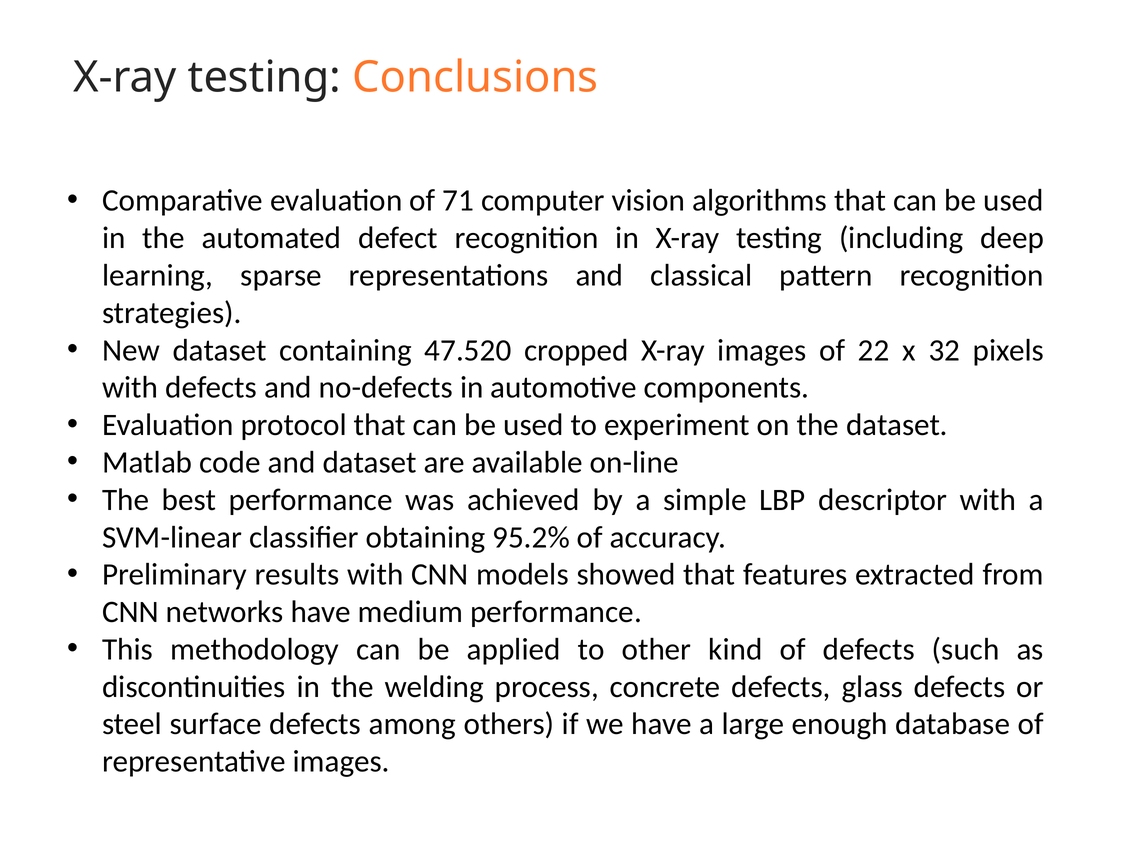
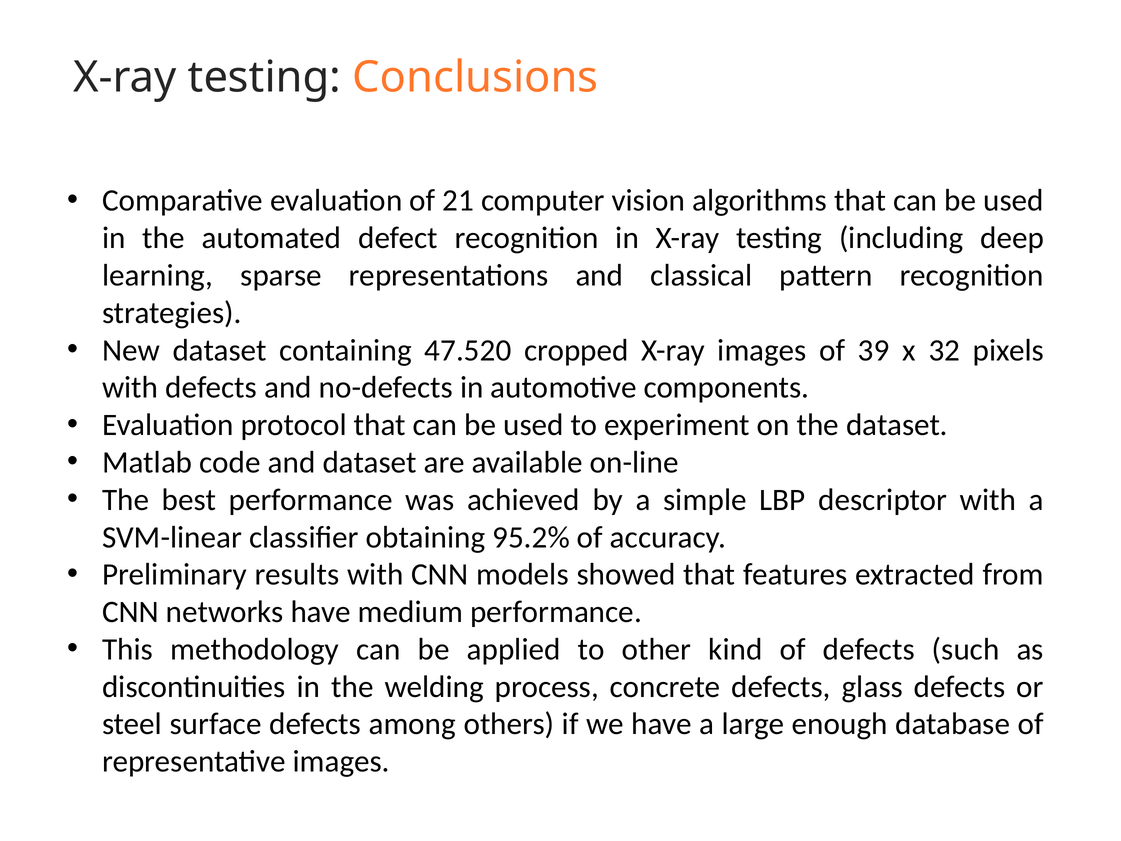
71: 71 -> 21 (458, 201)
22: 22 -> 39 (874, 350)
